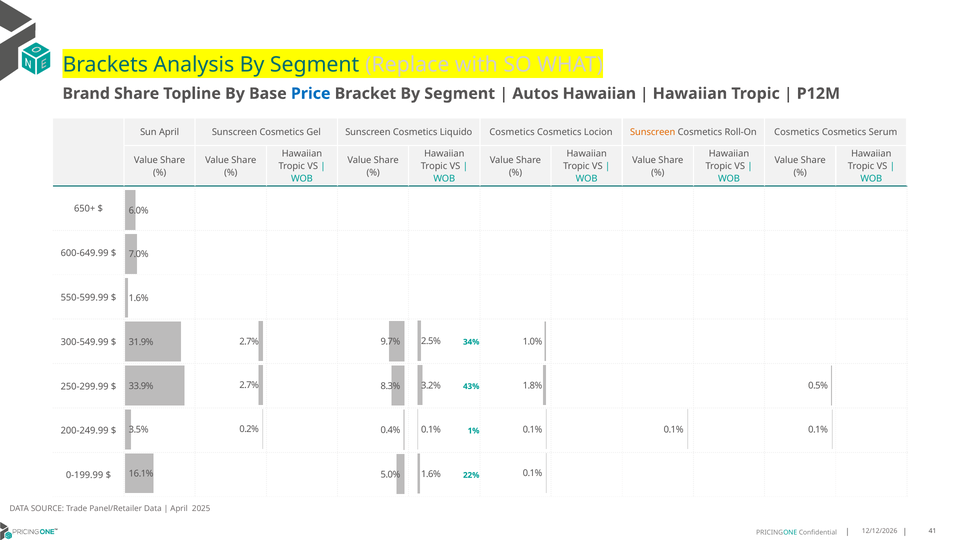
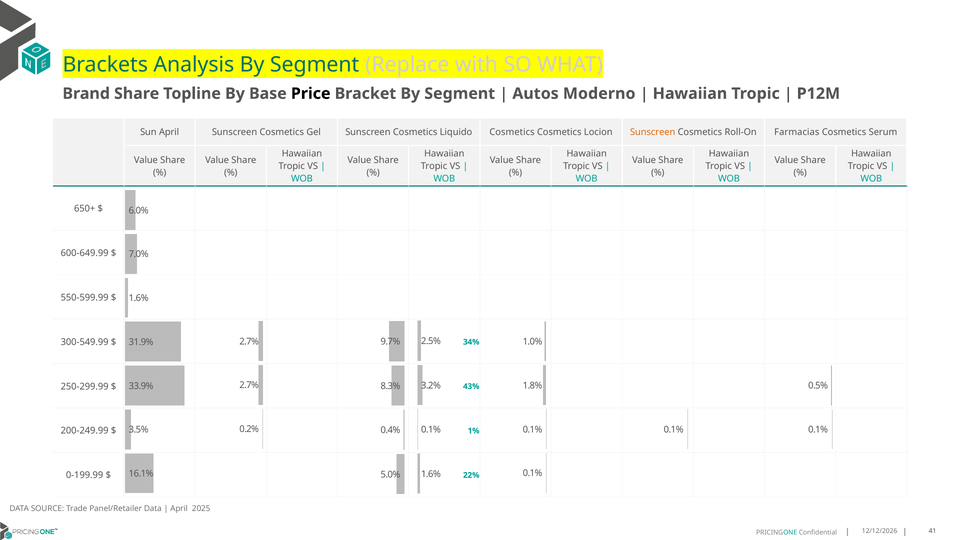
Price colour: blue -> black (311, 94)
Autos Hawaiian: Hawaiian -> Moderno (599, 94)
Roll-On Cosmetics: Cosmetics -> Farmacias (797, 132)
